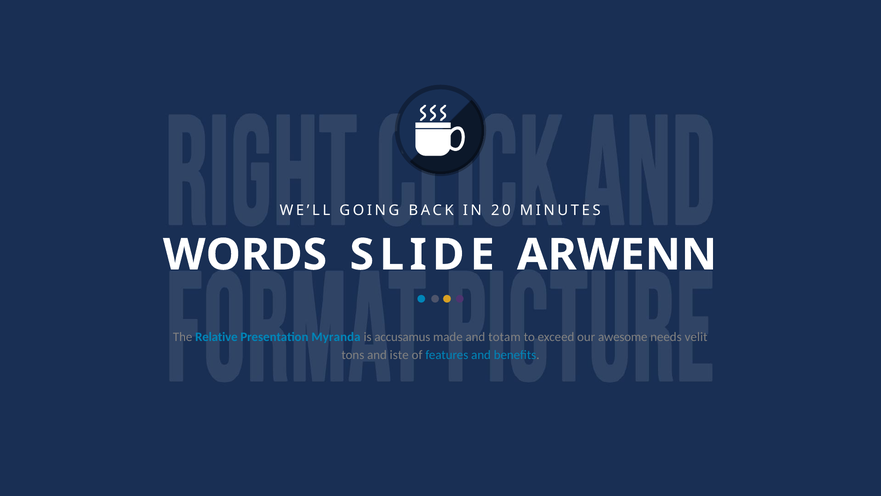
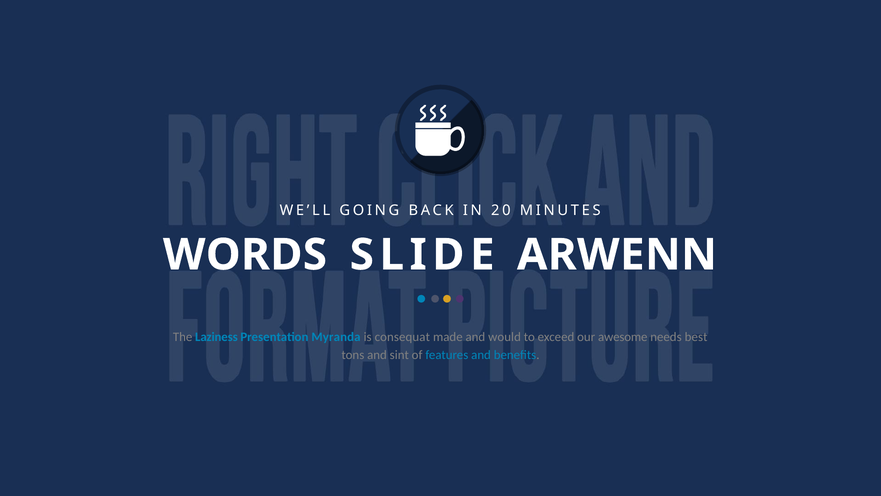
Relative: Relative -> Laziness (216, 336)
accusamus: accusamus -> consequat (402, 336)
totam: totam -> would (505, 336)
velit: velit -> best (696, 336)
iste: iste -> sint (399, 355)
